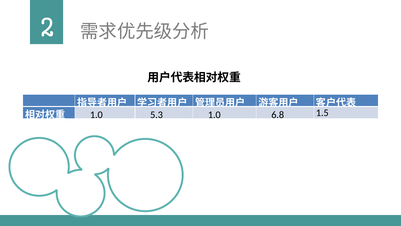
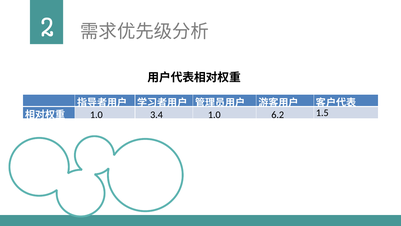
5.3: 5.3 -> 3.4 (157, 115)
6.8: 6.8 -> 6.2 (278, 115)
